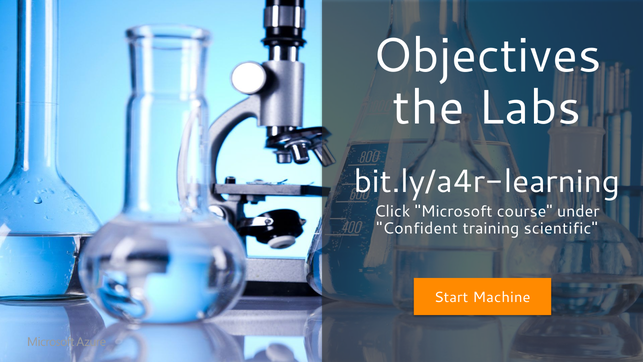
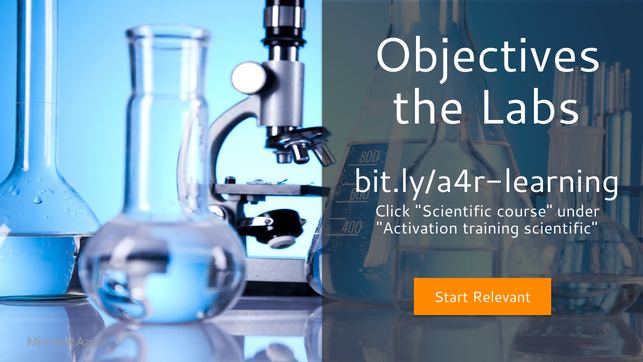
Click Microsoft: Microsoft -> Scientific (453, 211)
Confident: Confident -> Activation (417, 228)
Machine: Machine -> Relevant (502, 297)
